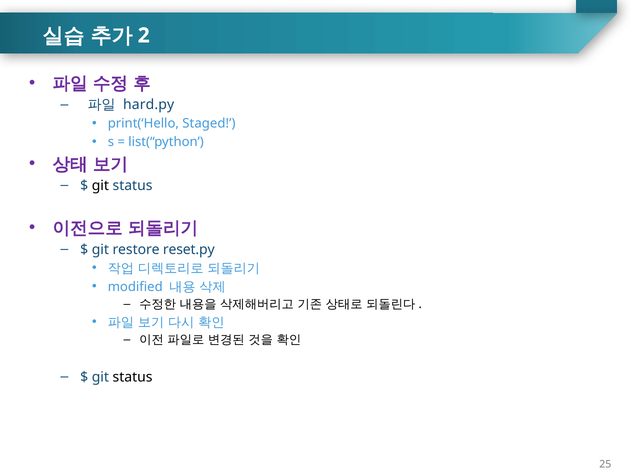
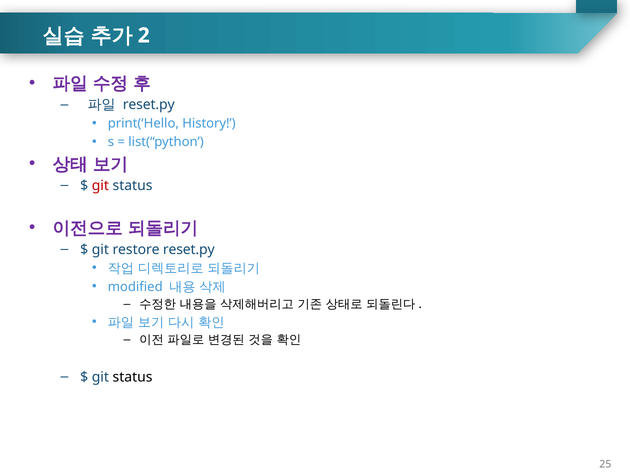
hard.py: hard.py -> reset.py (149, 105)
Staged: Staged -> History (209, 123)
git colour: black -> red (100, 185)
